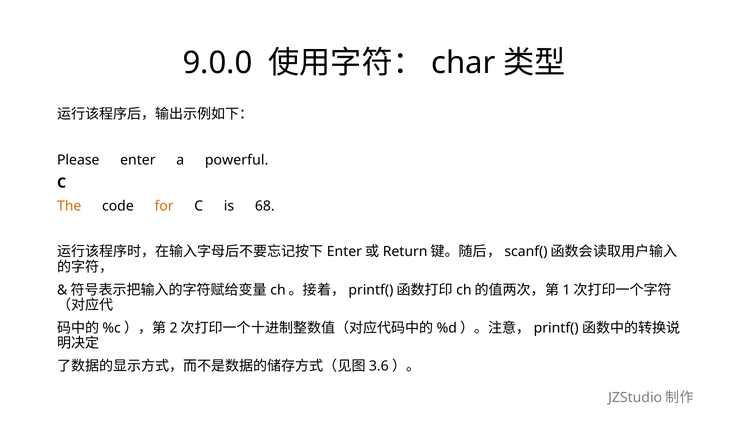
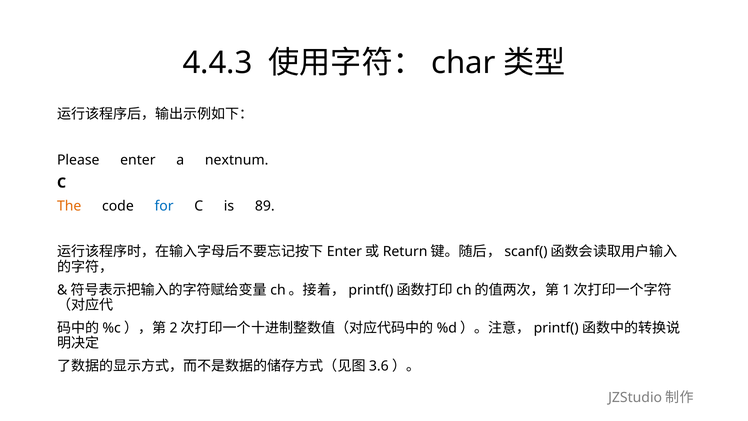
9.0.0: 9.0.0 -> 4.4.3 (218, 63)
powerful: powerful -> nextnum (237, 160)
for colour: orange -> blue (164, 206)
68: 68 -> 89 (265, 206)
